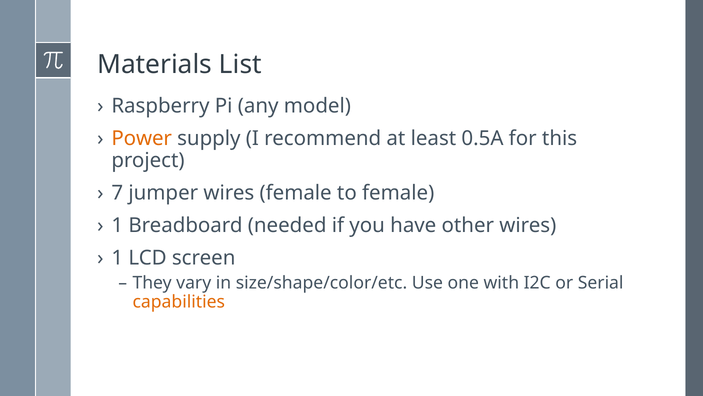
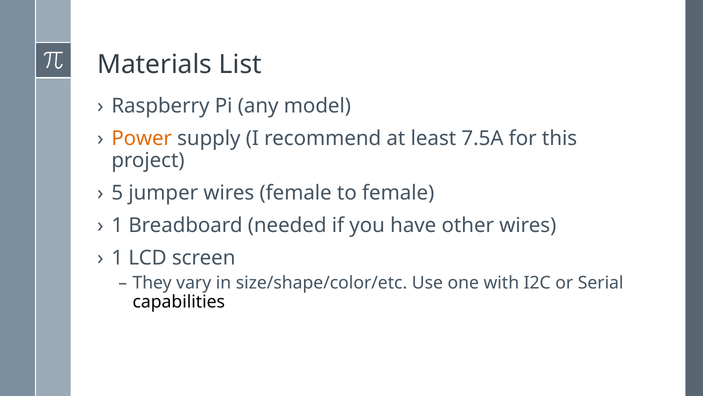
0.5A: 0.5A -> 7.5A (482, 138)
7: 7 -> 5 (117, 193)
capabilities colour: orange -> black (179, 302)
